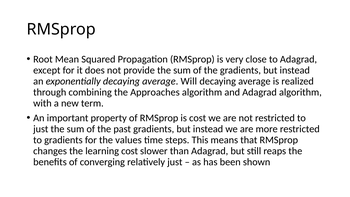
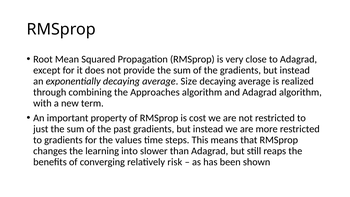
Will: Will -> Size (189, 81)
learning cost: cost -> into (130, 151)
relatively just: just -> risk (175, 162)
